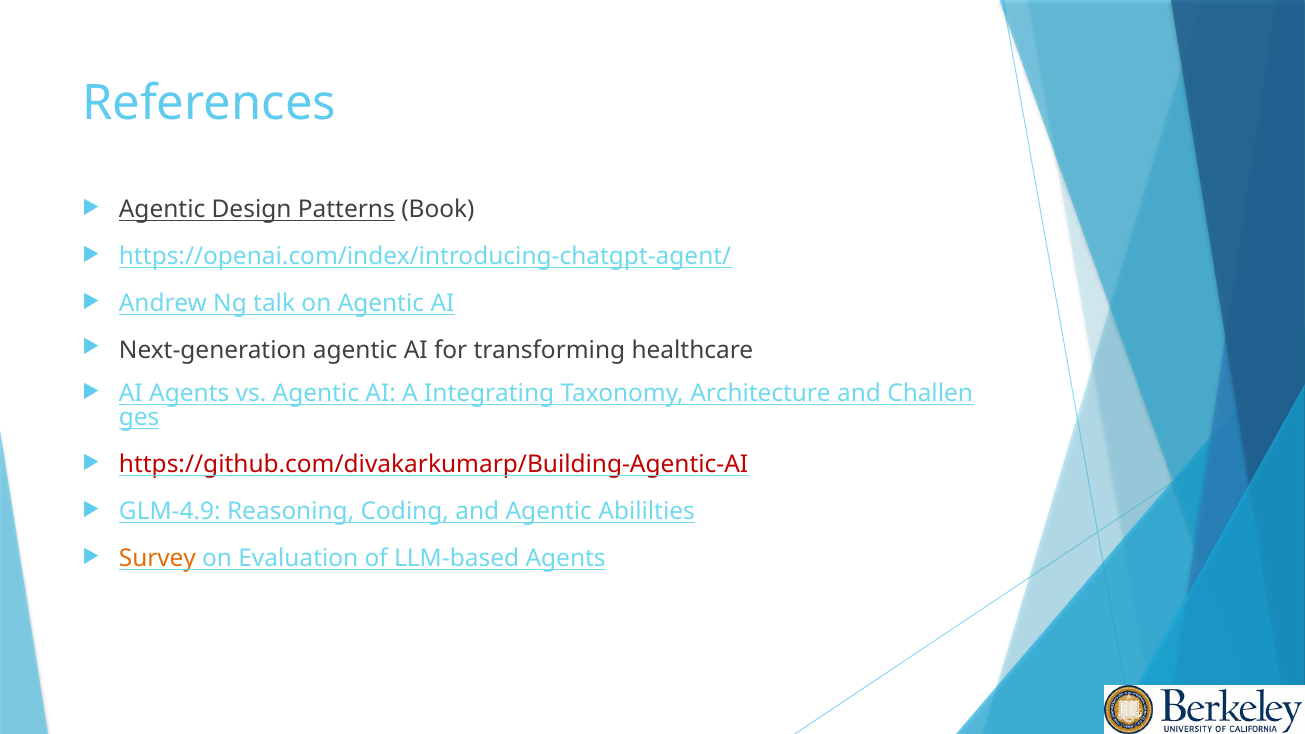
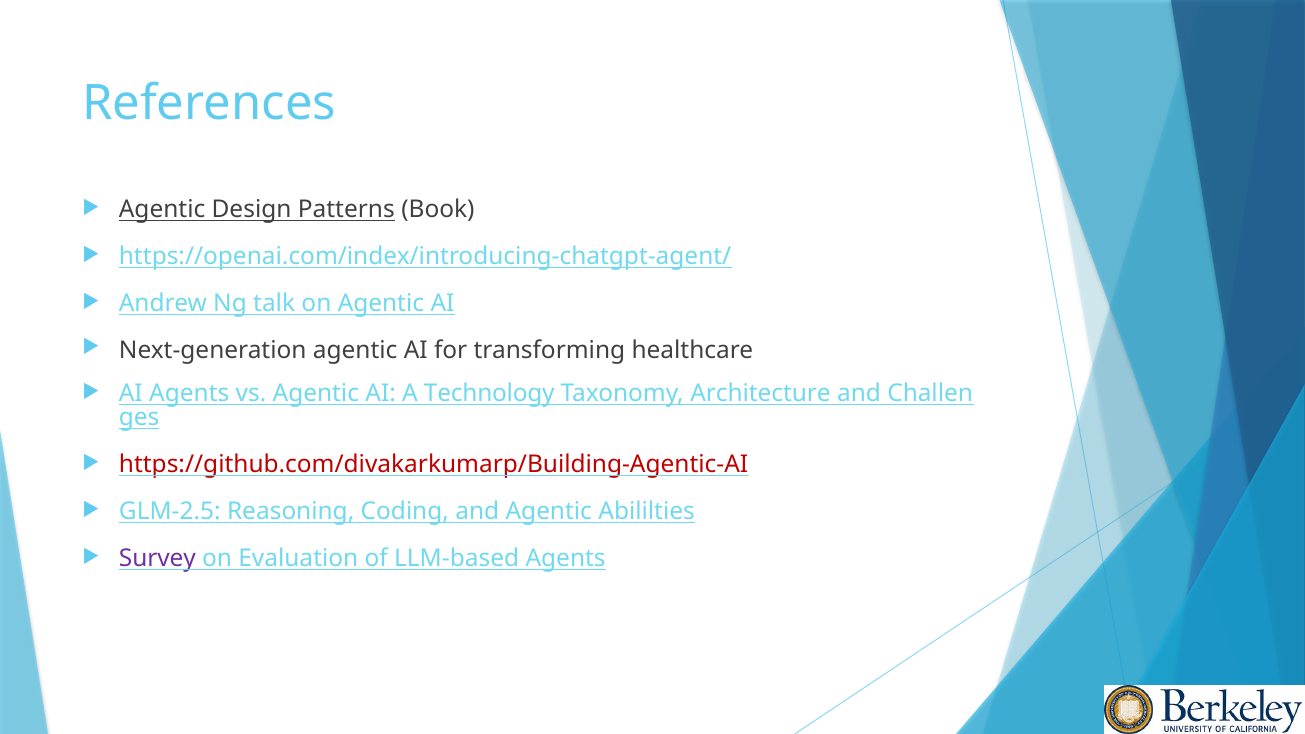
Integrating: Integrating -> Technology (489, 393)
GLM-4.9: GLM-4.9 -> GLM-2.5 (170, 512)
Survey colour: orange -> purple (157, 559)
